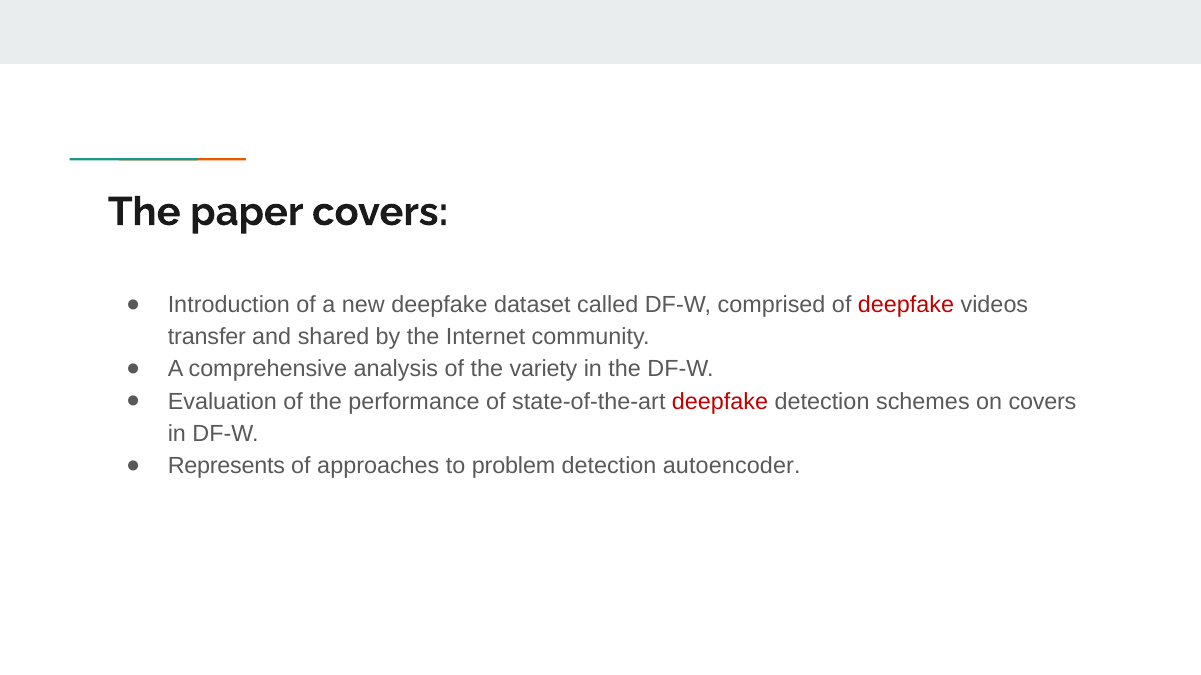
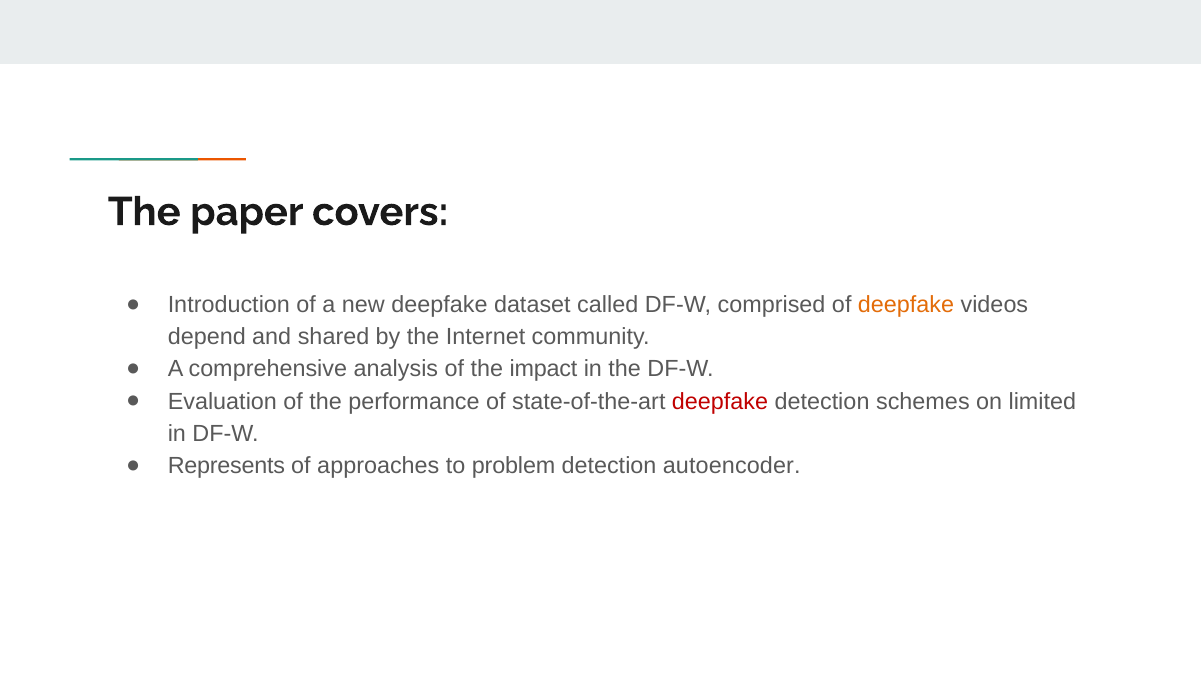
deepfake colour: red -> orange (906, 305)
transfer: transfer -> depend (207, 337)
variety: variety -> impact (544, 370)
on covers: covers -> limited (1042, 402)
